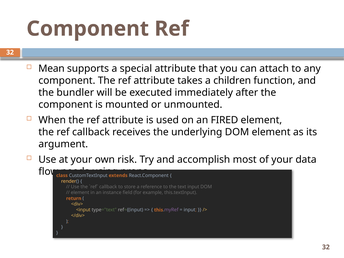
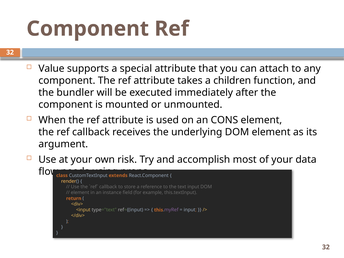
Mean: Mean -> Value (51, 69)
FIRED: FIRED -> CONS (224, 120)
